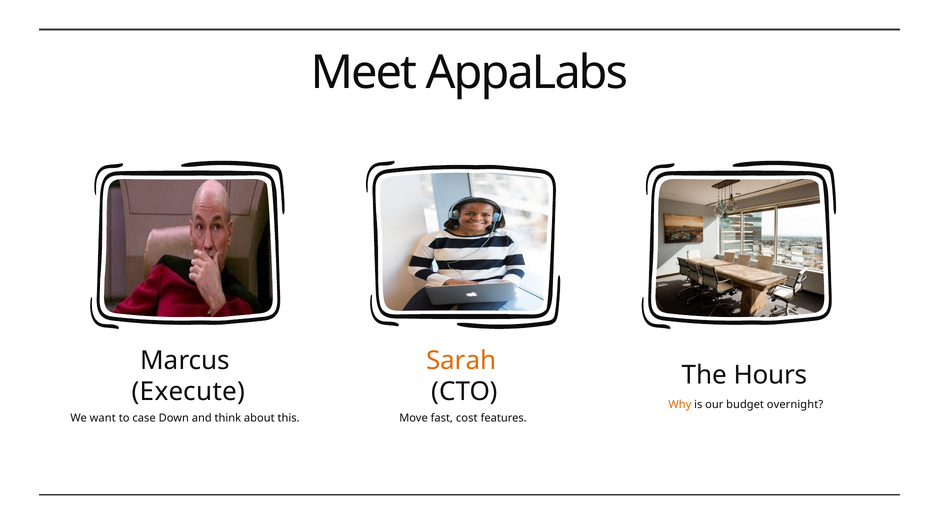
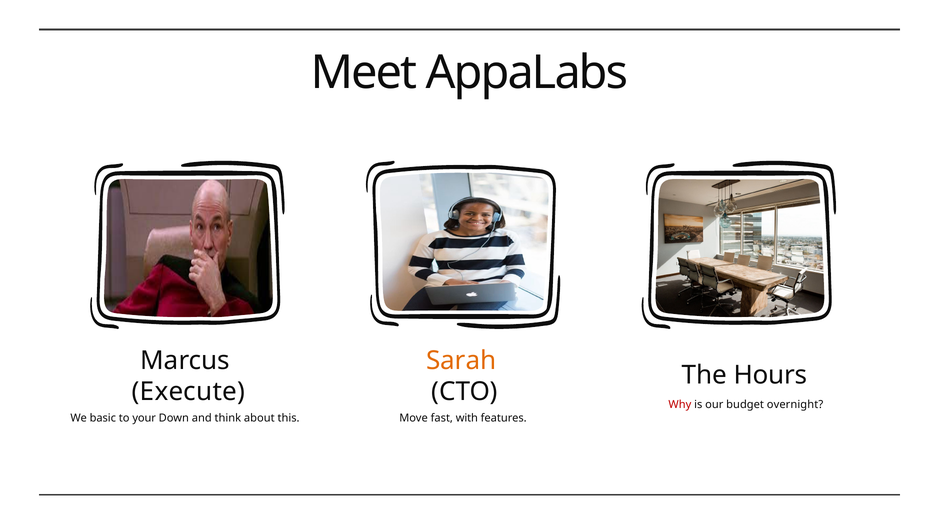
Why colour: orange -> red (680, 405)
want: want -> basic (103, 418)
case: case -> your (144, 418)
cost: cost -> with (467, 418)
